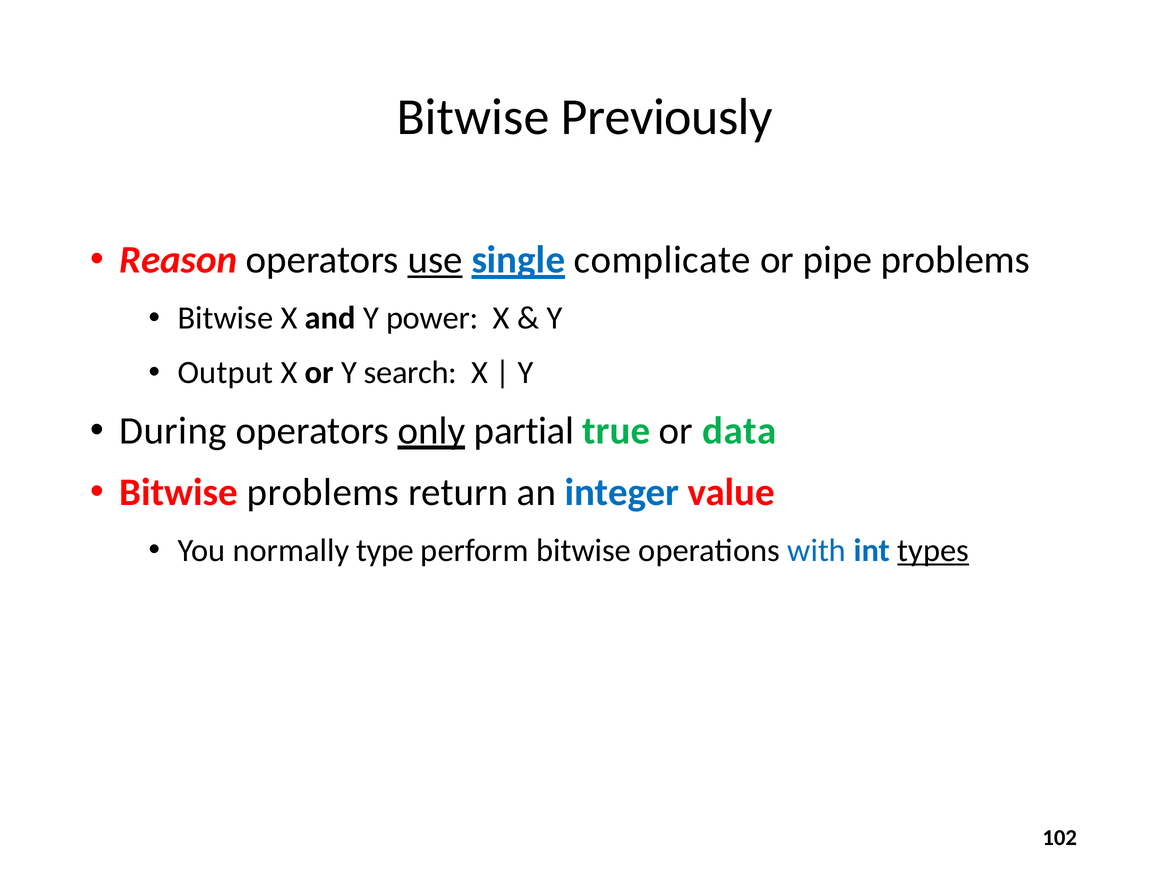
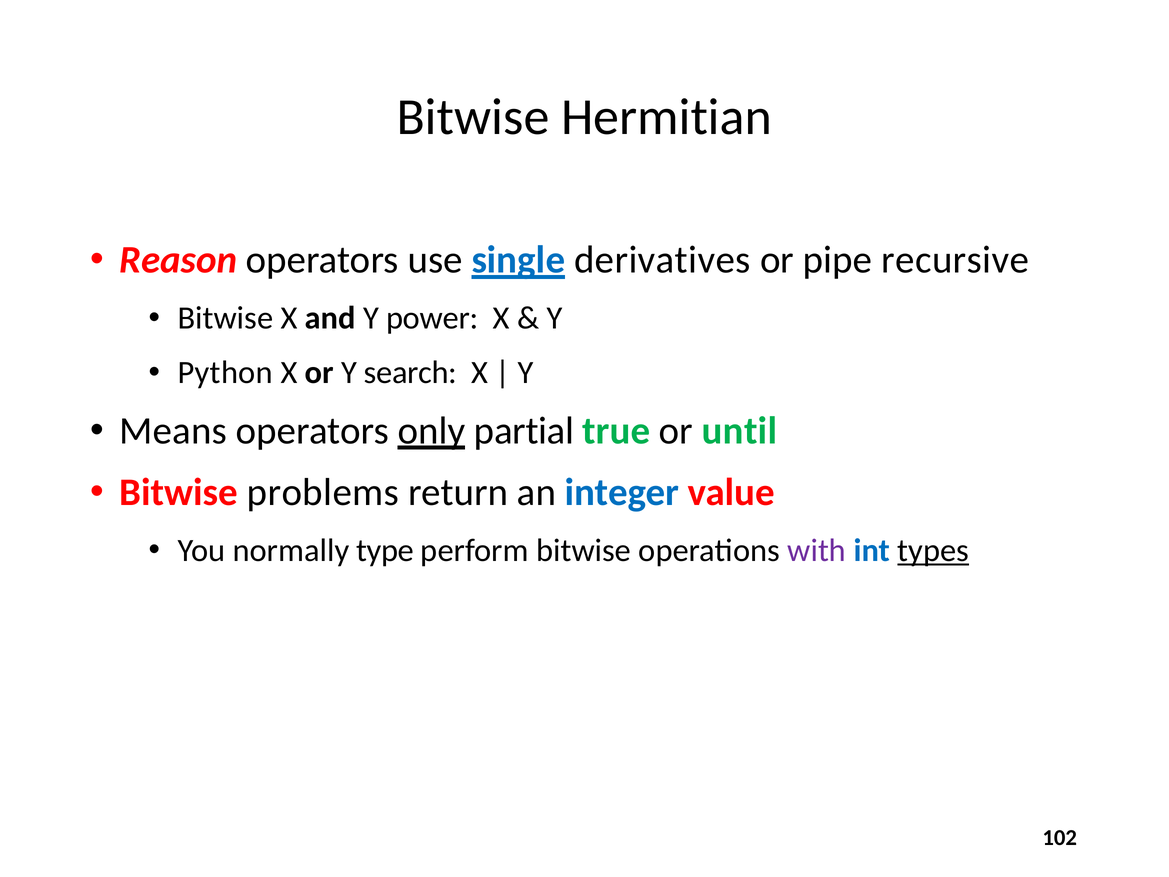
Previously: Previously -> Hermitian (667, 117)
use underline: present -> none (435, 260)
complicate: complicate -> derivatives (662, 260)
pipe problems: problems -> recursive (955, 260)
Output: Output -> Python (225, 373)
During: During -> Means (173, 431)
data: data -> until (739, 431)
with colour: blue -> purple (817, 550)
